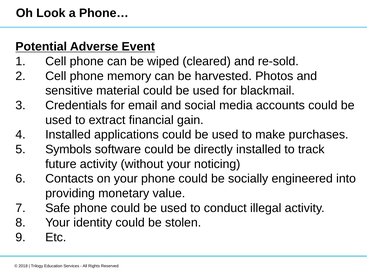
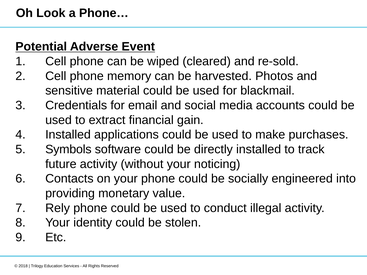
Safe: Safe -> Rely (58, 208)
